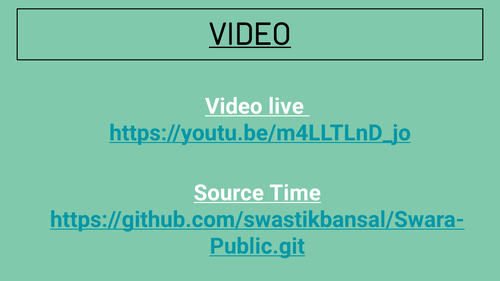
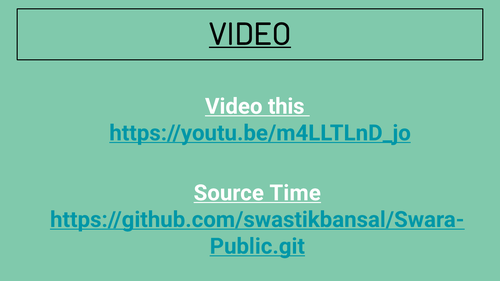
live: live -> this (286, 106)
